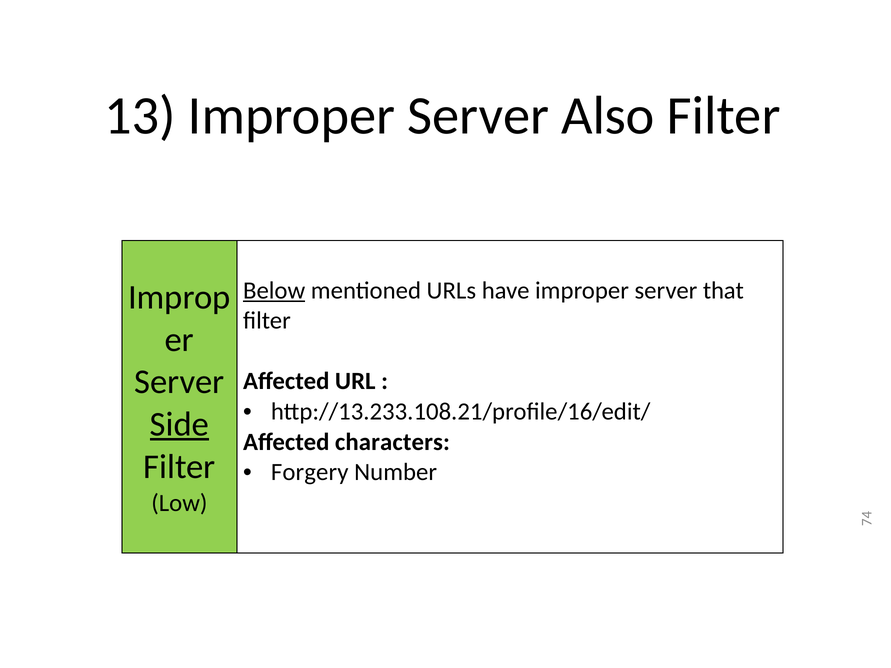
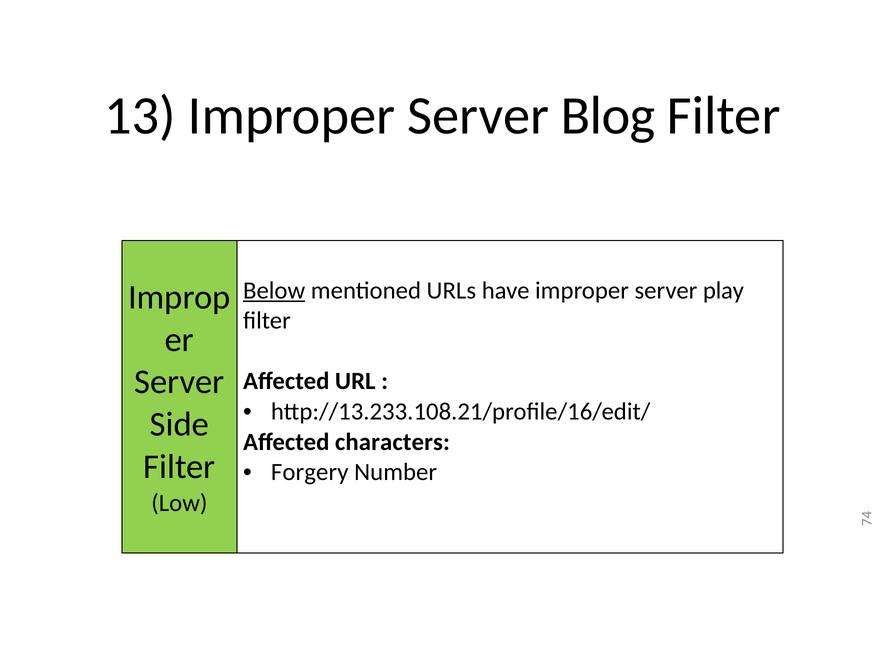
Also: Also -> Blog (608, 116)
that: that -> play (723, 290)
Side underline: present -> none (179, 424)
